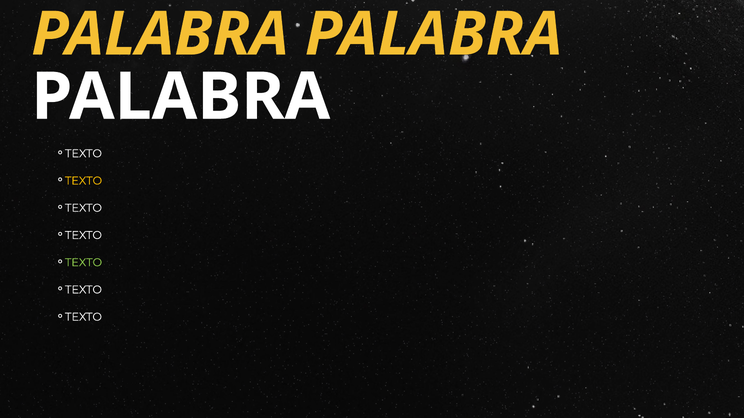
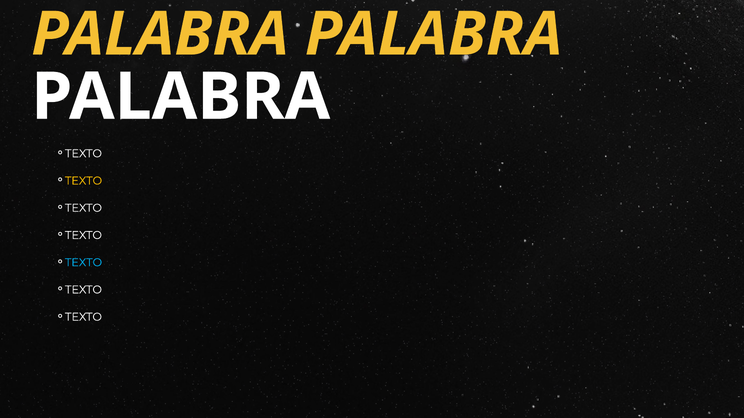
TEXTO colour: light green -> light blue (84, 263)
